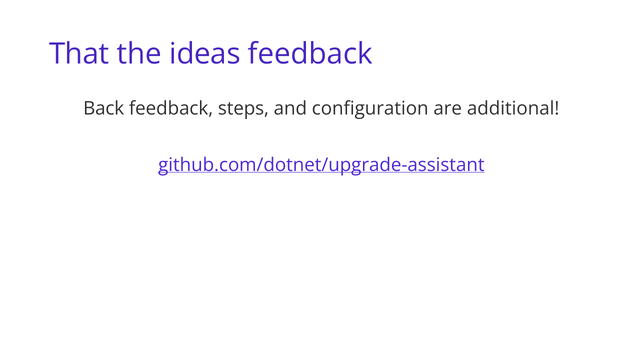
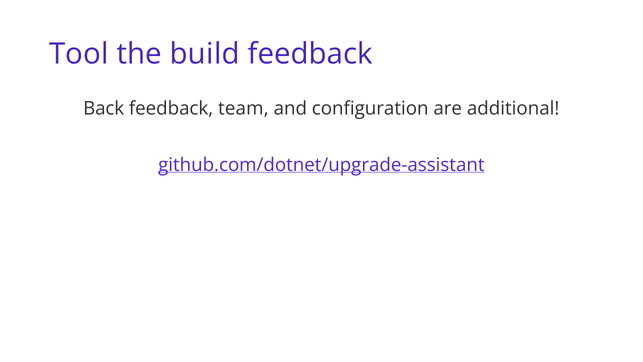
That: That -> Tool (79, 54)
ideas: ideas -> build (205, 54)
steps: steps -> team (243, 109)
